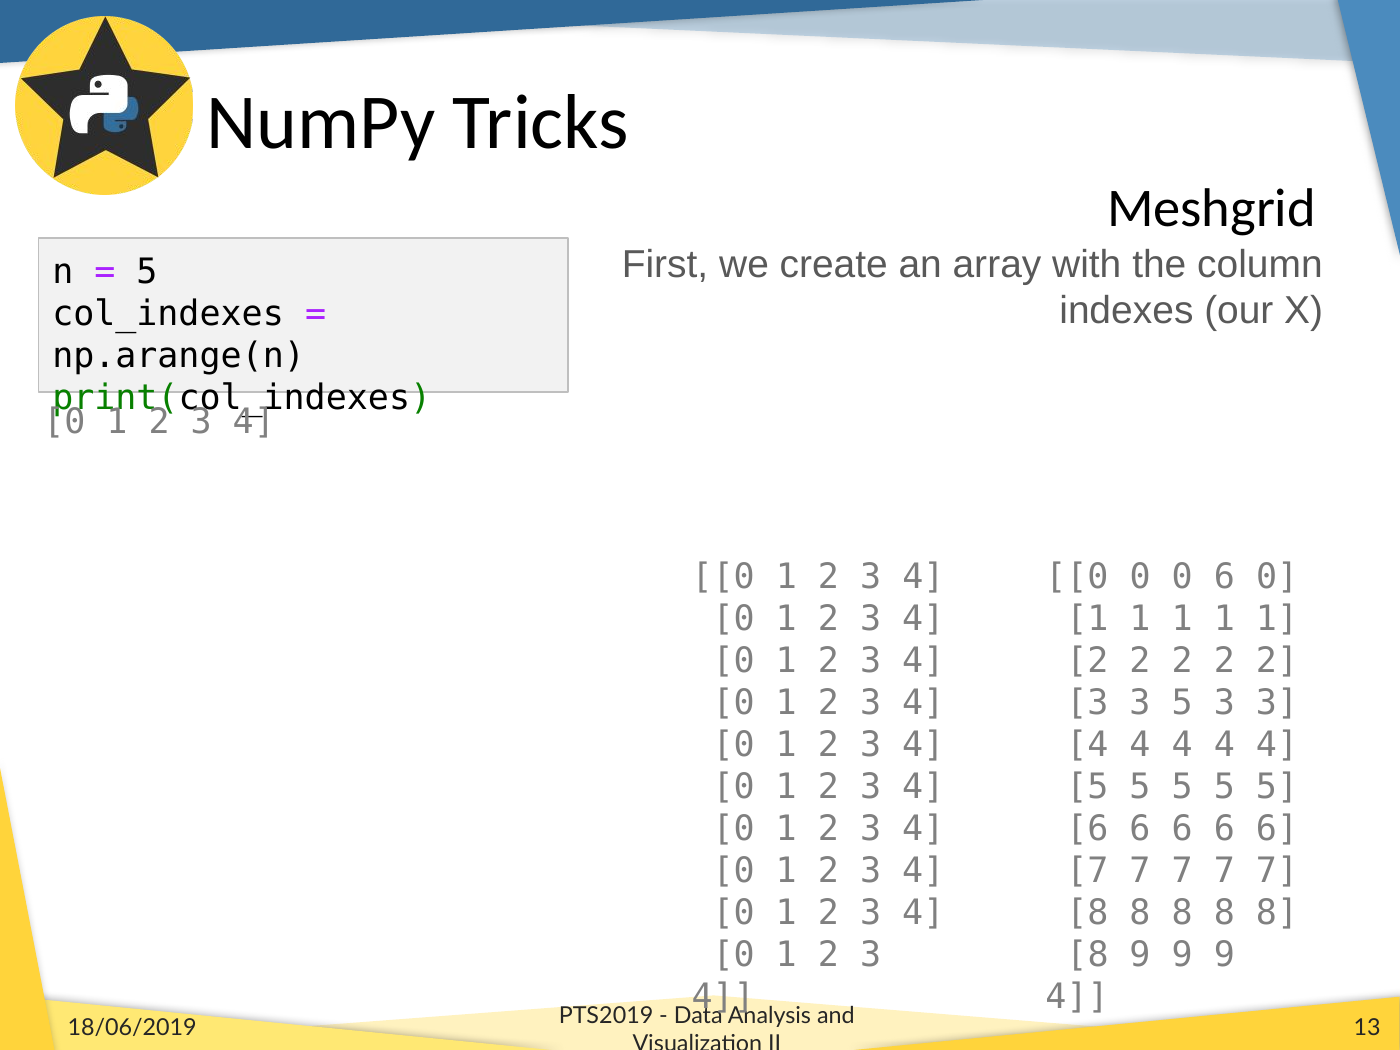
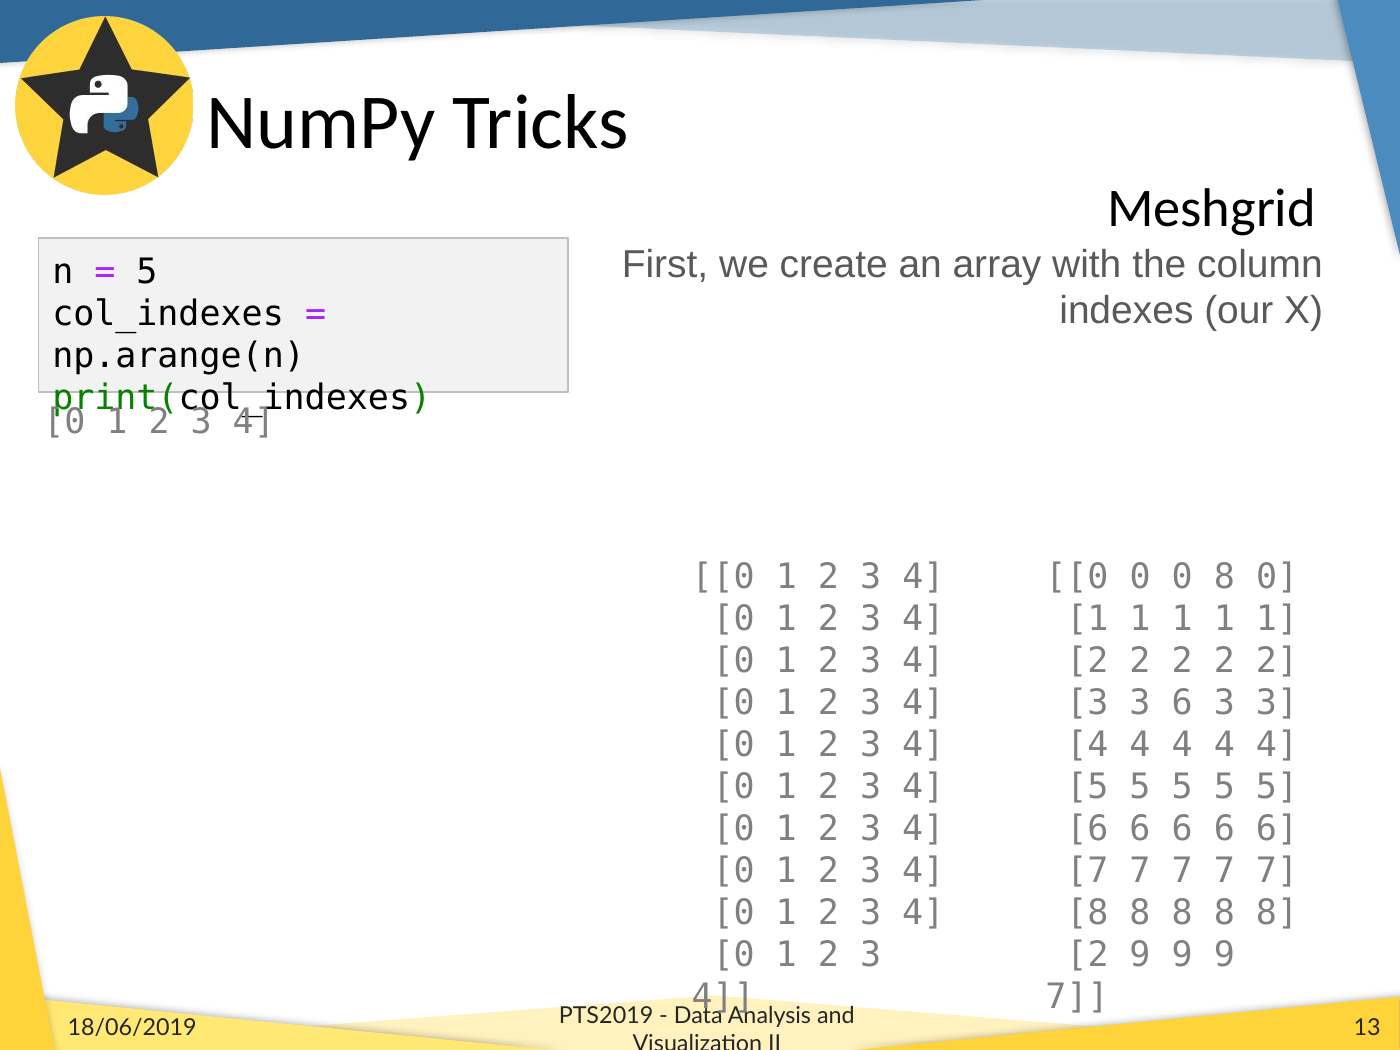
0 6: 6 -> 8 (1224, 577)
3 5: 5 -> 6 (1182, 703)
8: 8 -> 2 (1088, 955)
4: 4 -> 7 (1077, 997)
